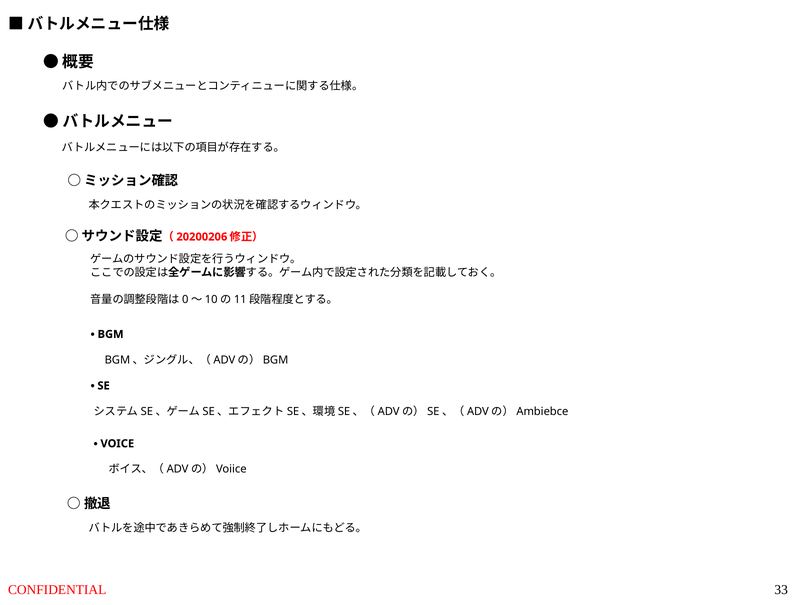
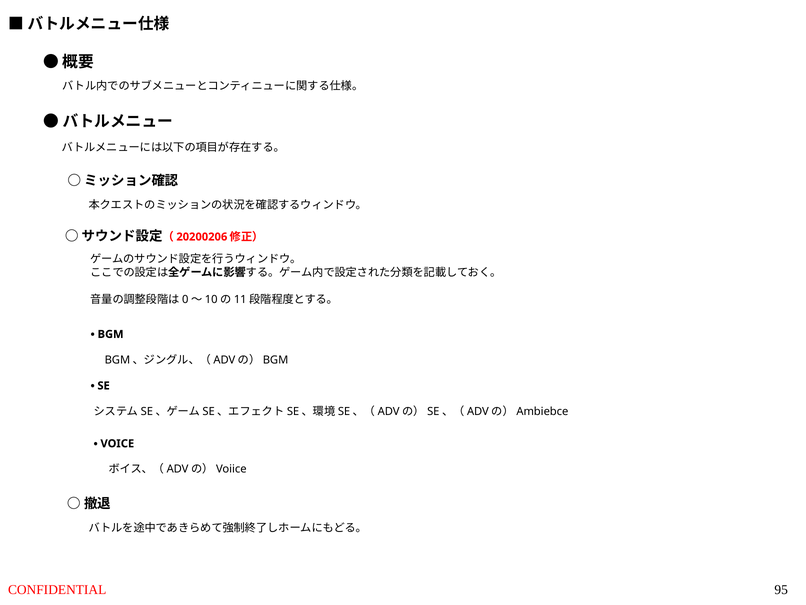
33: 33 -> 95 (781, 589)
